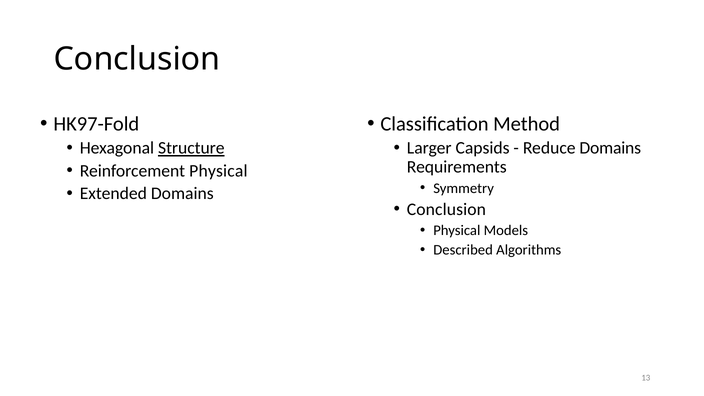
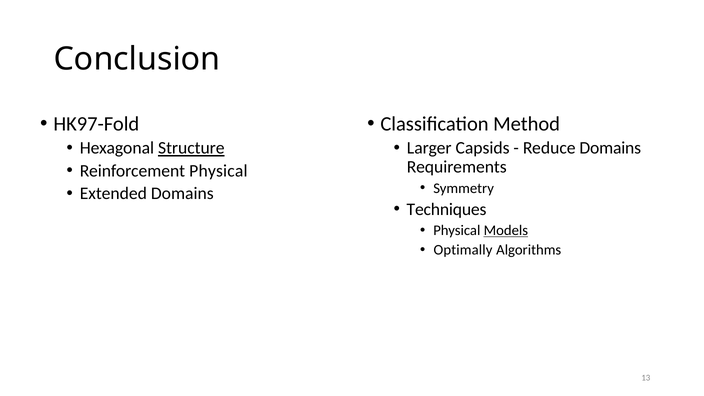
Conclusion: Conclusion -> Techniques (447, 209)
Models underline: none -> present (506, 230)
Described: Described -> Optimally (463, 250)
